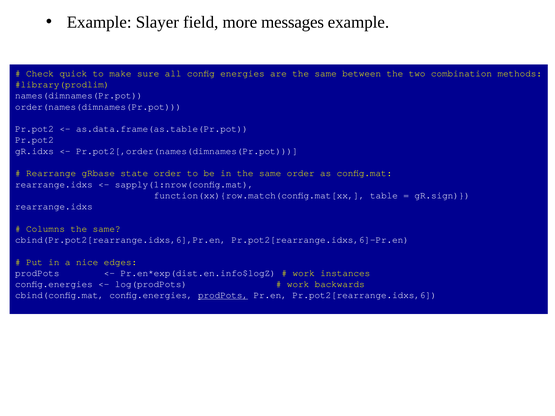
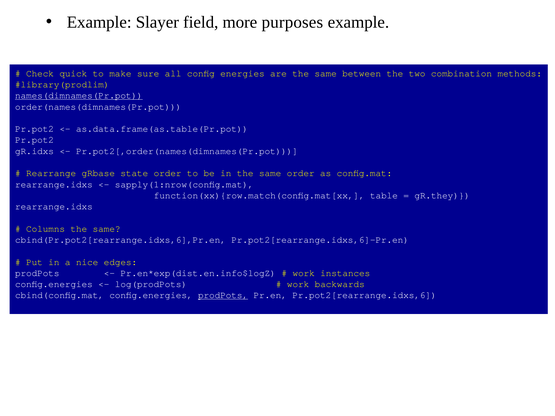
messages: messages -> purposes (292, 22)
names(dimnames(Pr.pot underline: none -> present (79, 96)
gR.sign: gR.sign -> gR.they (442, 196)
